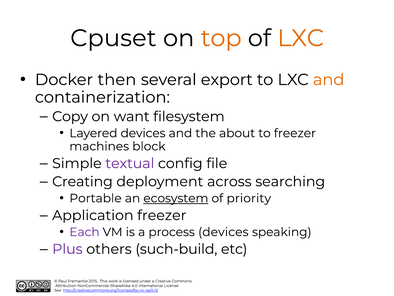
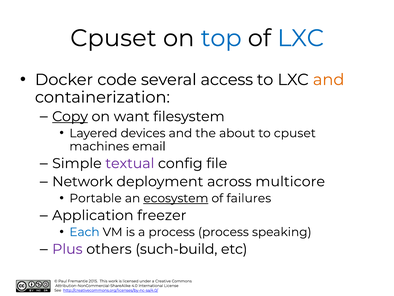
top colour: orange -> blue (221, 38)
LXC colour: orange -> blue (301, 38)
then: then -> code (117, 80)
export: export -> access (227, 80)
Copy underline: none -> present (70, 116)
to freezer: freezer -> cpuset (295, 133)
block: block -> email (149, 146)
Creating: Creating -> Network (82, 181)
searching: searching -> multicore (290, 181)
priority: priority -> failures (249, 198)
Each colour: purple -> blue (84, 232)
process devices: devices -> process (223, 232)
